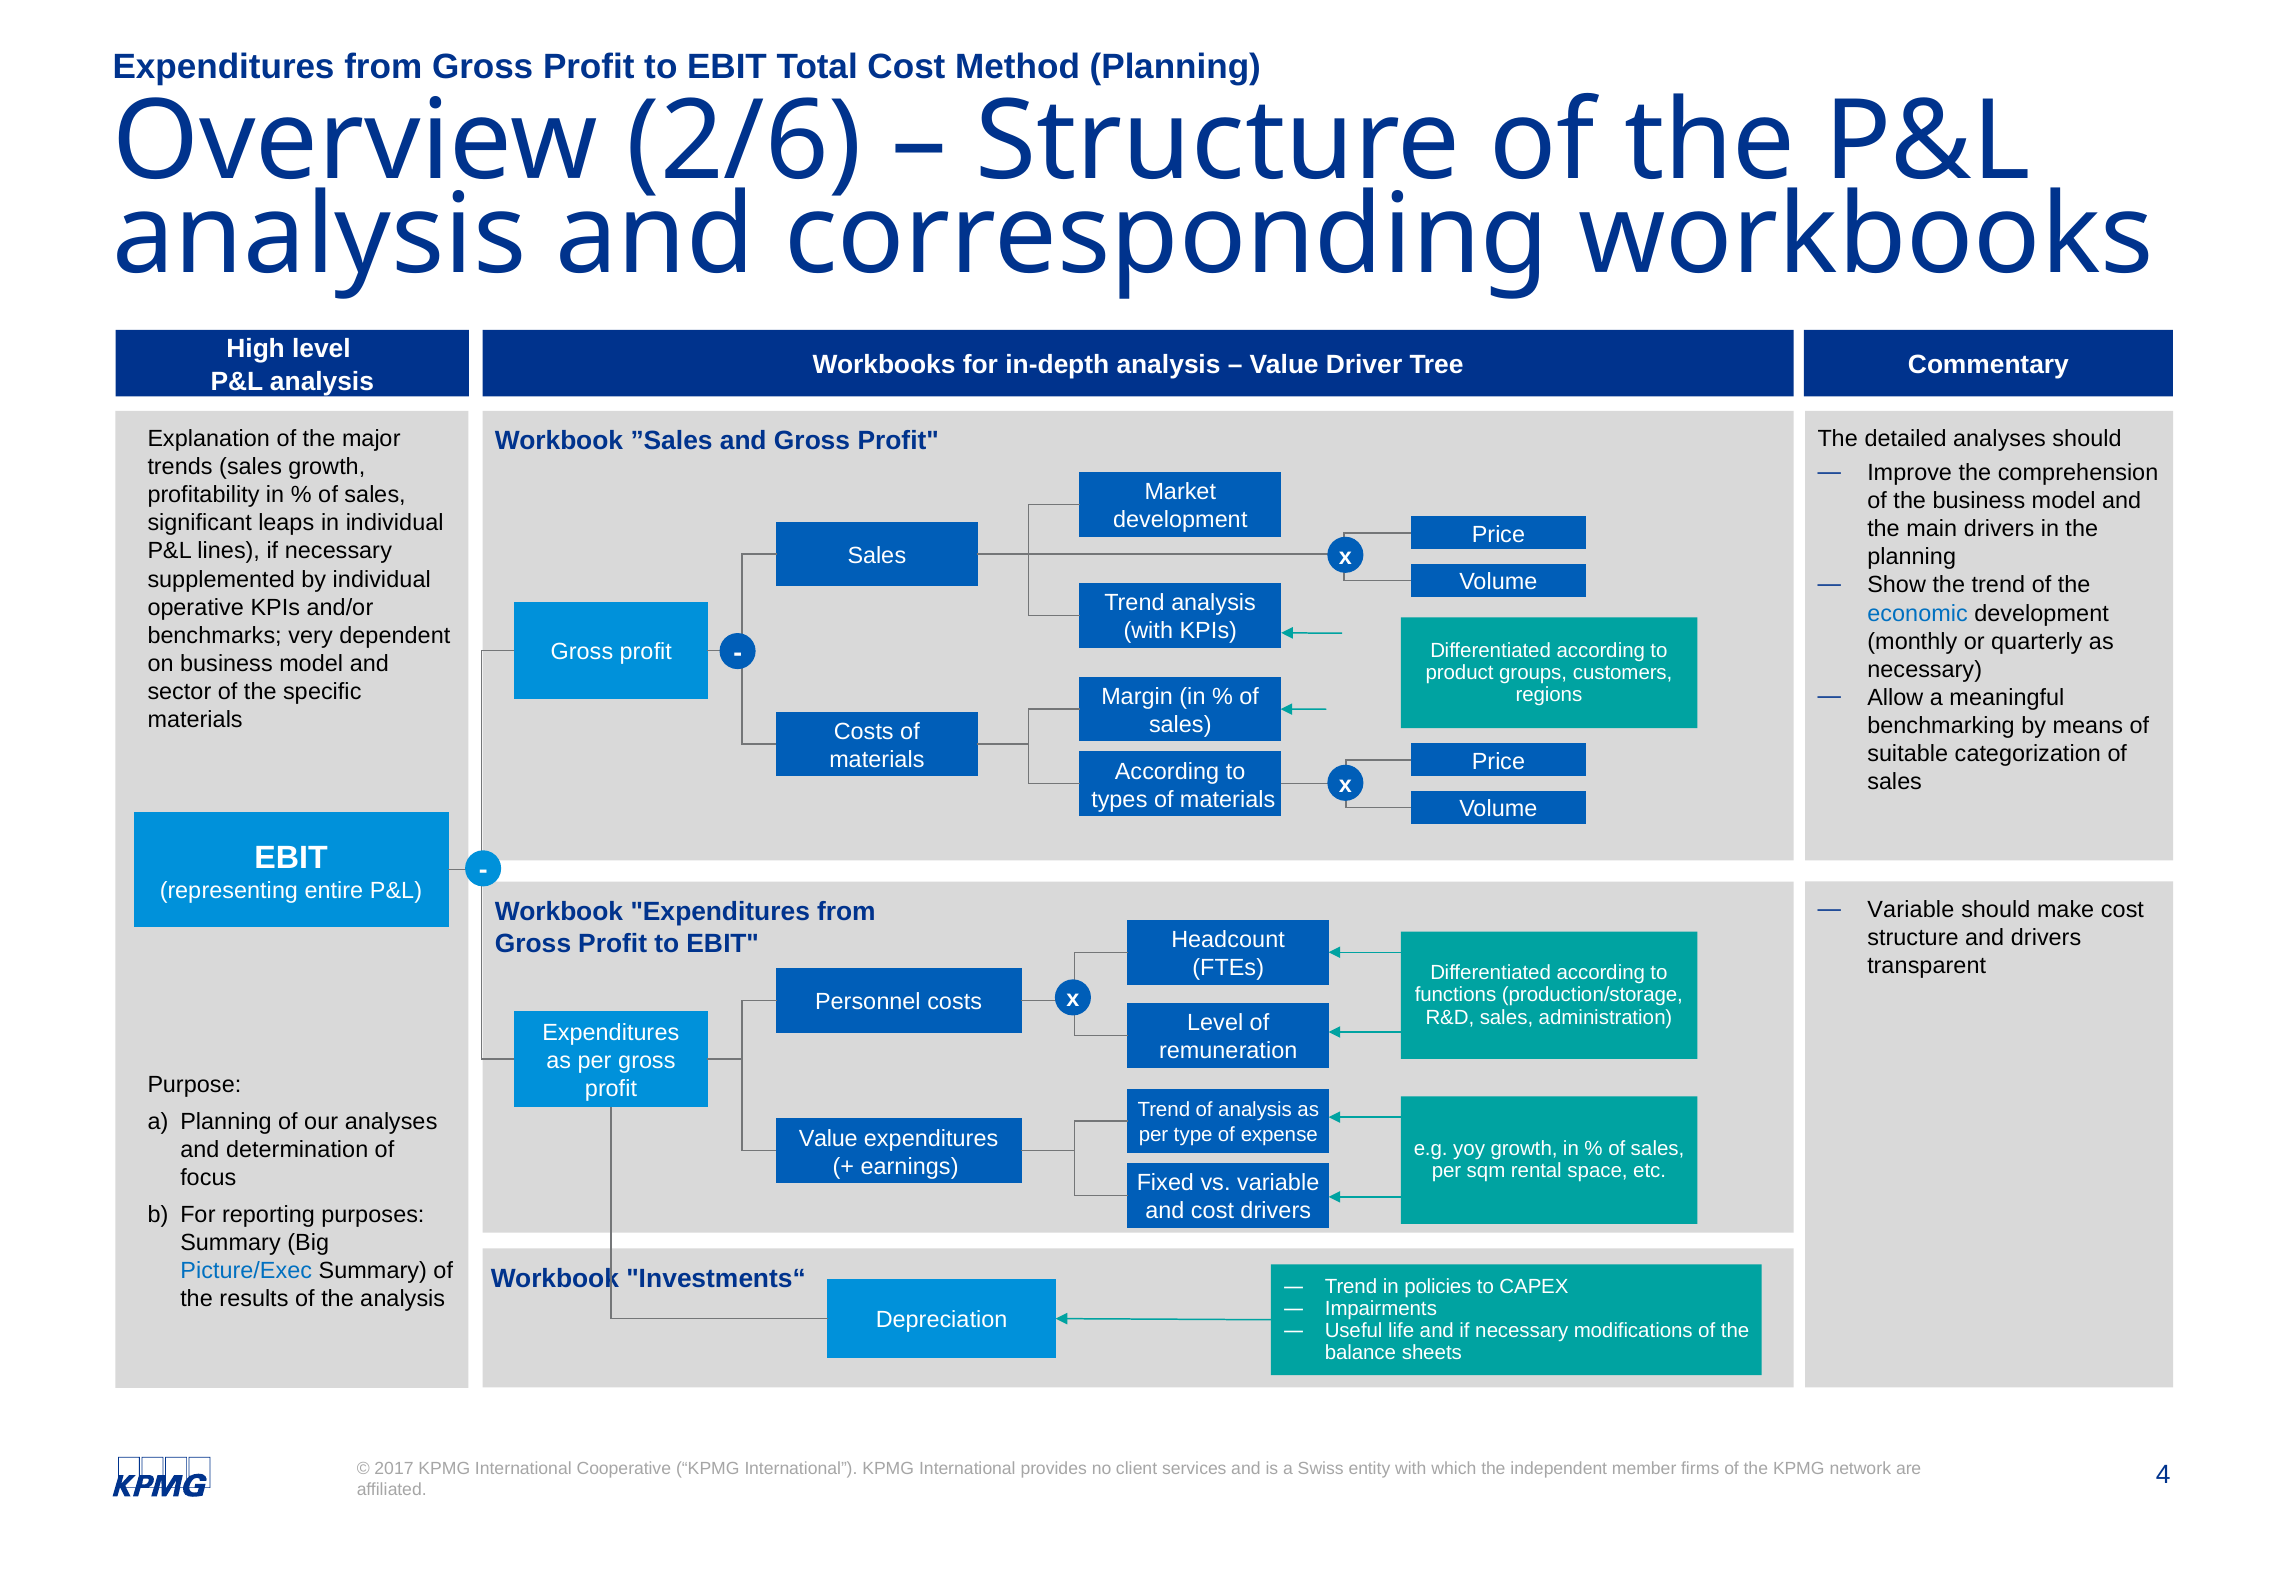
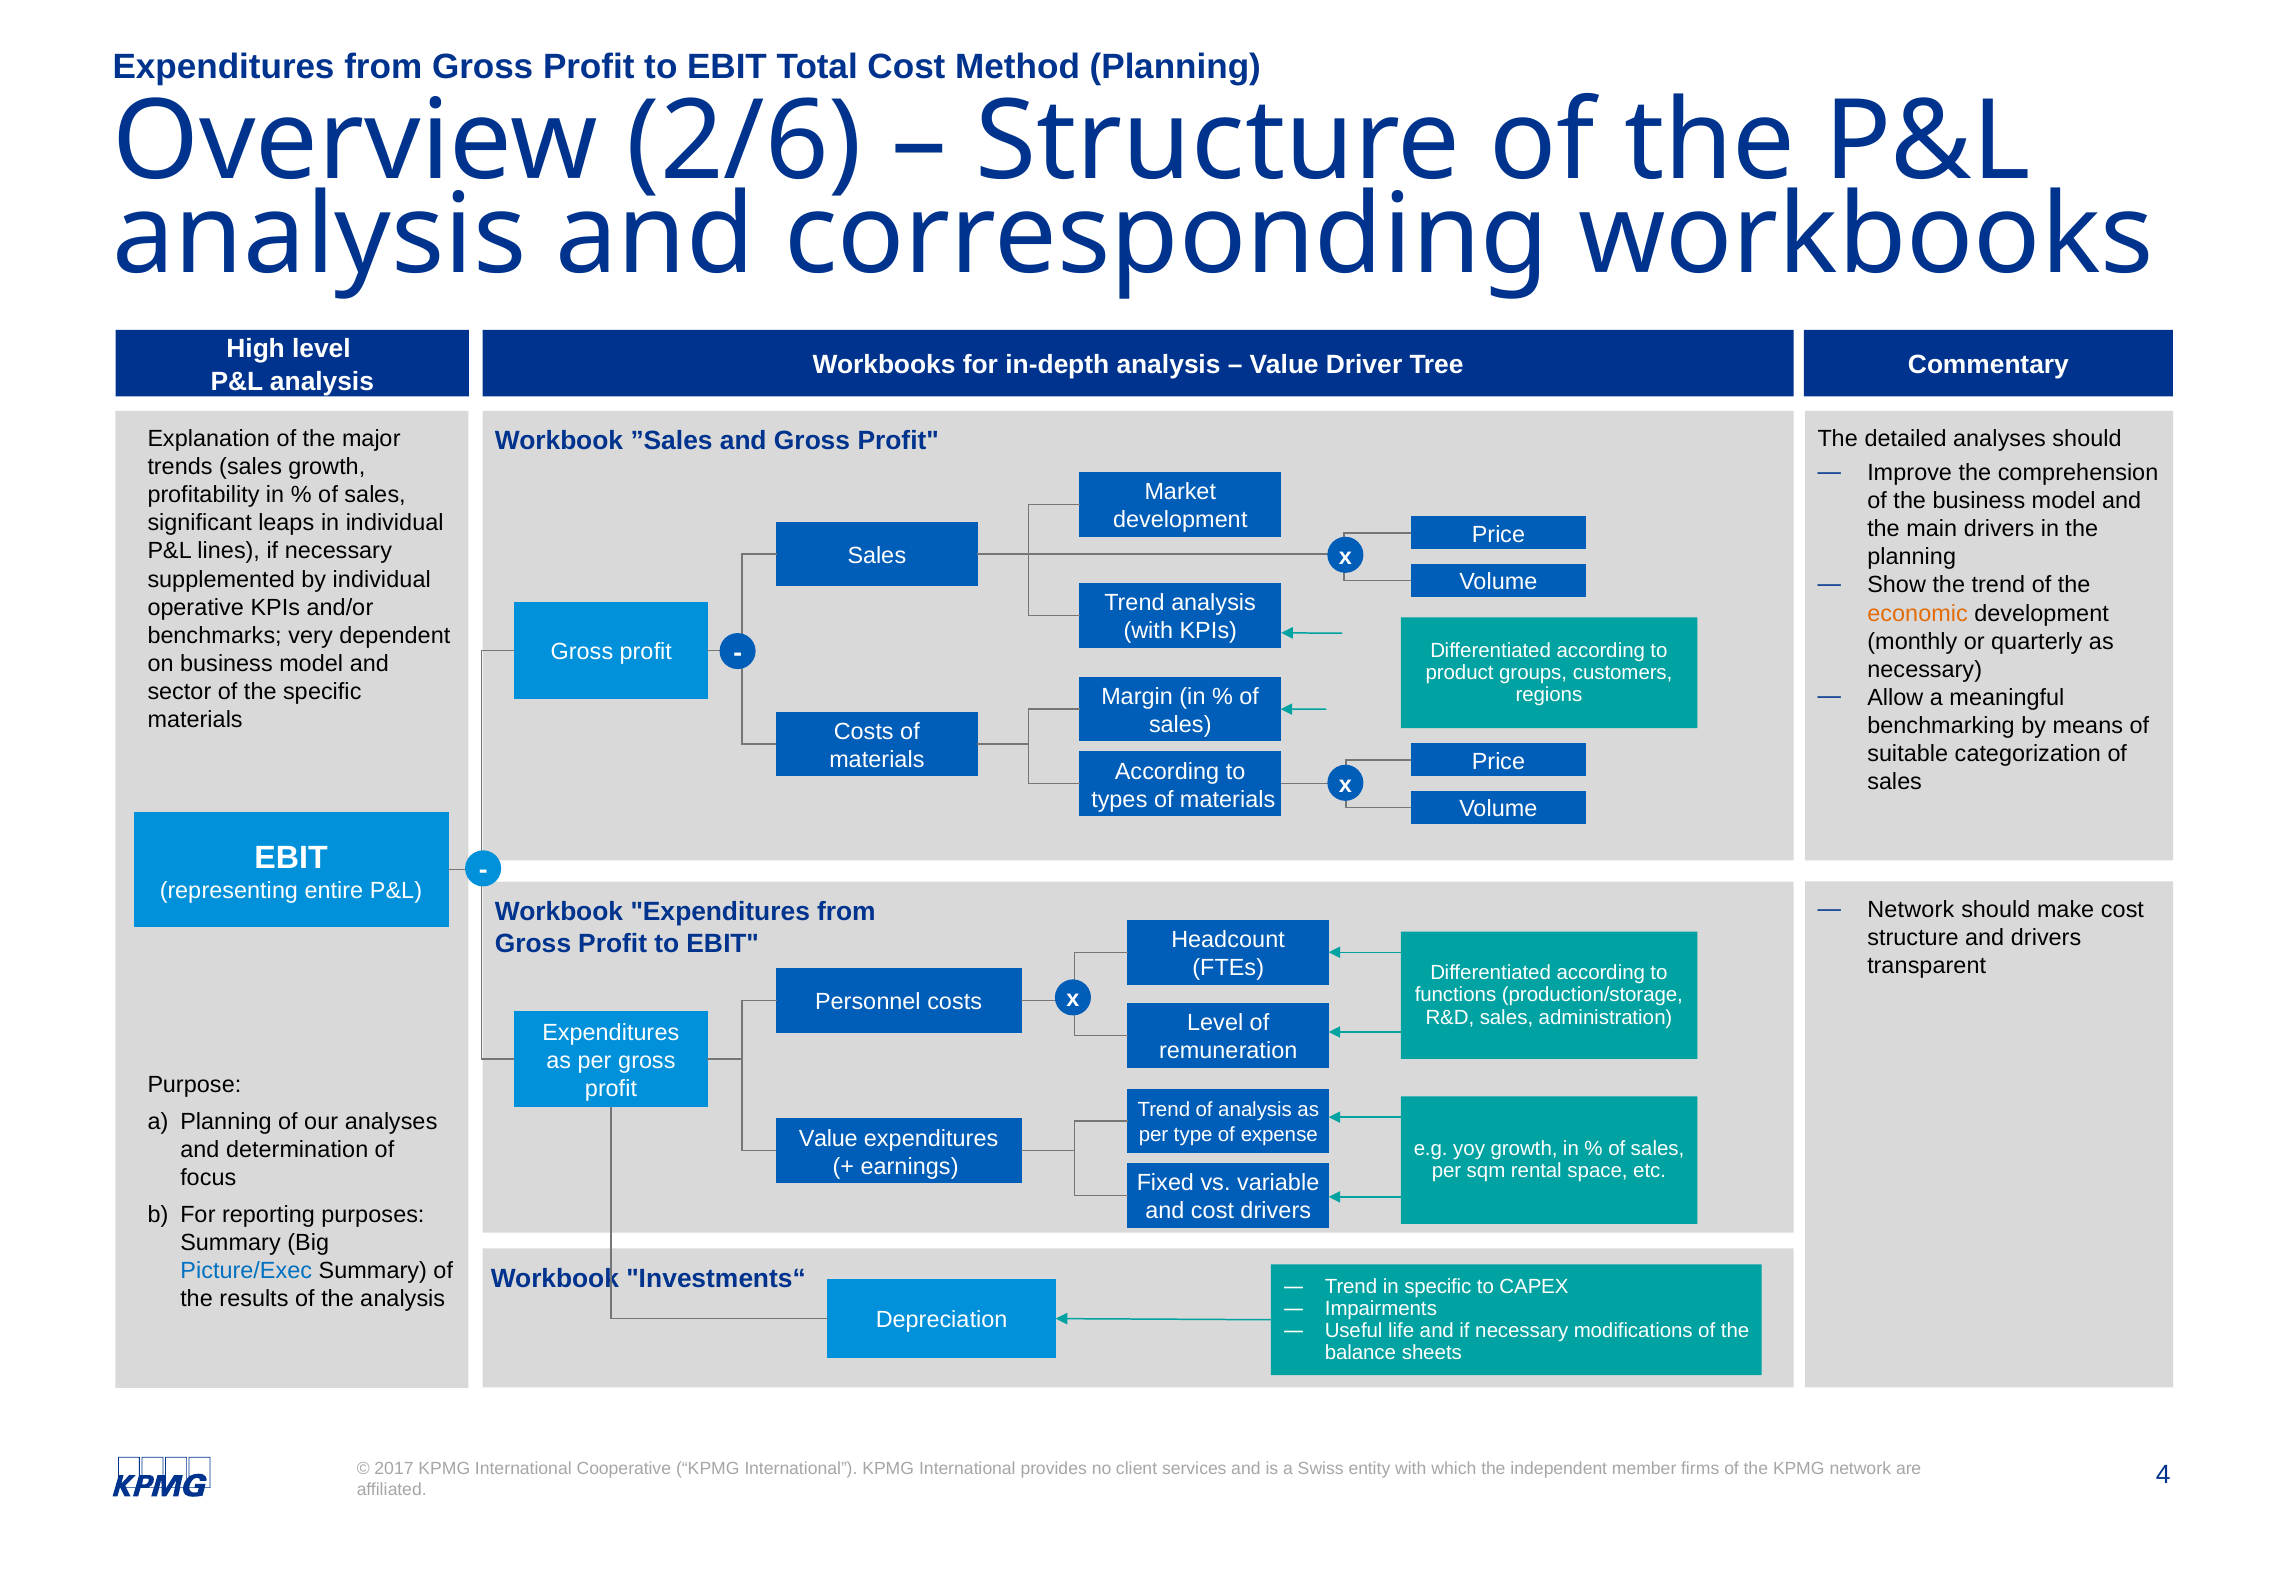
economic colour: blue -> orange (1918, 613)
Variable: Variable -> Network (1911, 909)
in policies: policies -> specific (1438, 1286)
